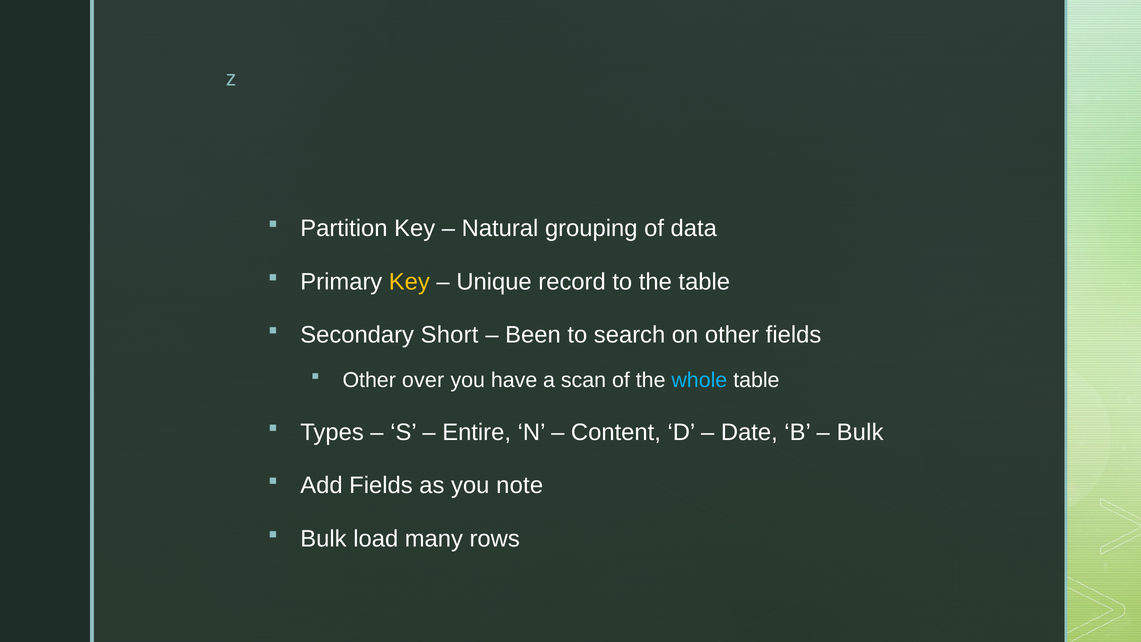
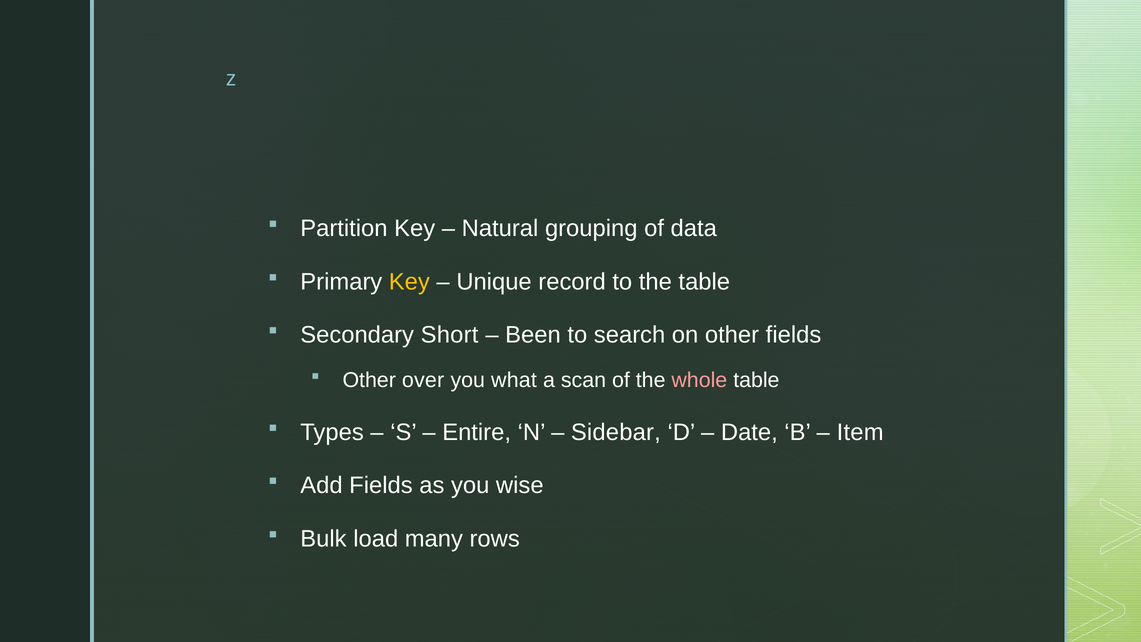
have: have -> what (514, 380)
whole colour: light blue -> pink (699, 380)
Content: Content -> Sidebar (616, 432)
Bulk: Bulk -> Item (860, 432)
note: note -> wise (520, 485)
